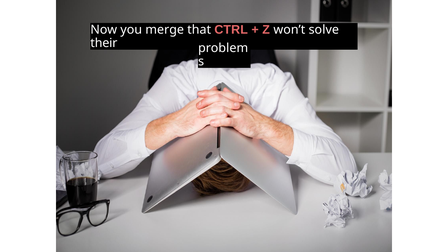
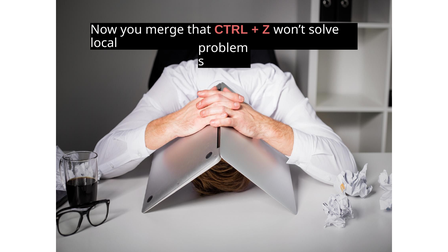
their: their -> local (104, 43)
